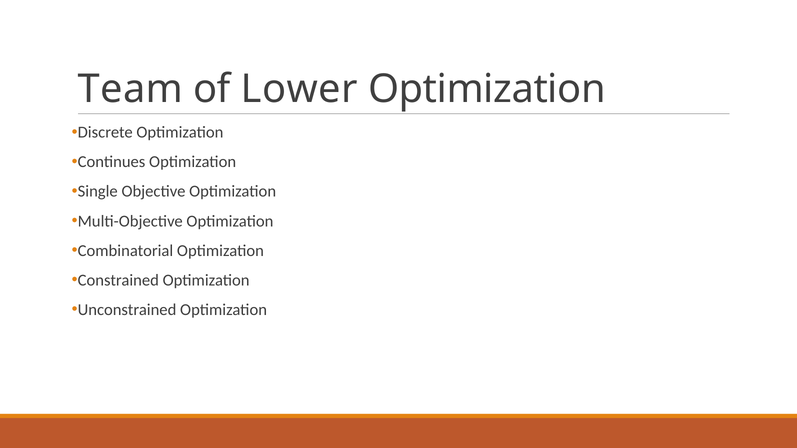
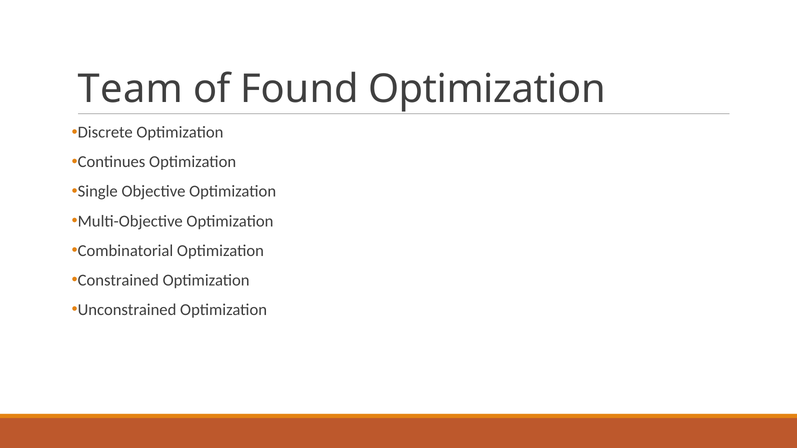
Lower: Lower -> Found (299, 89)
